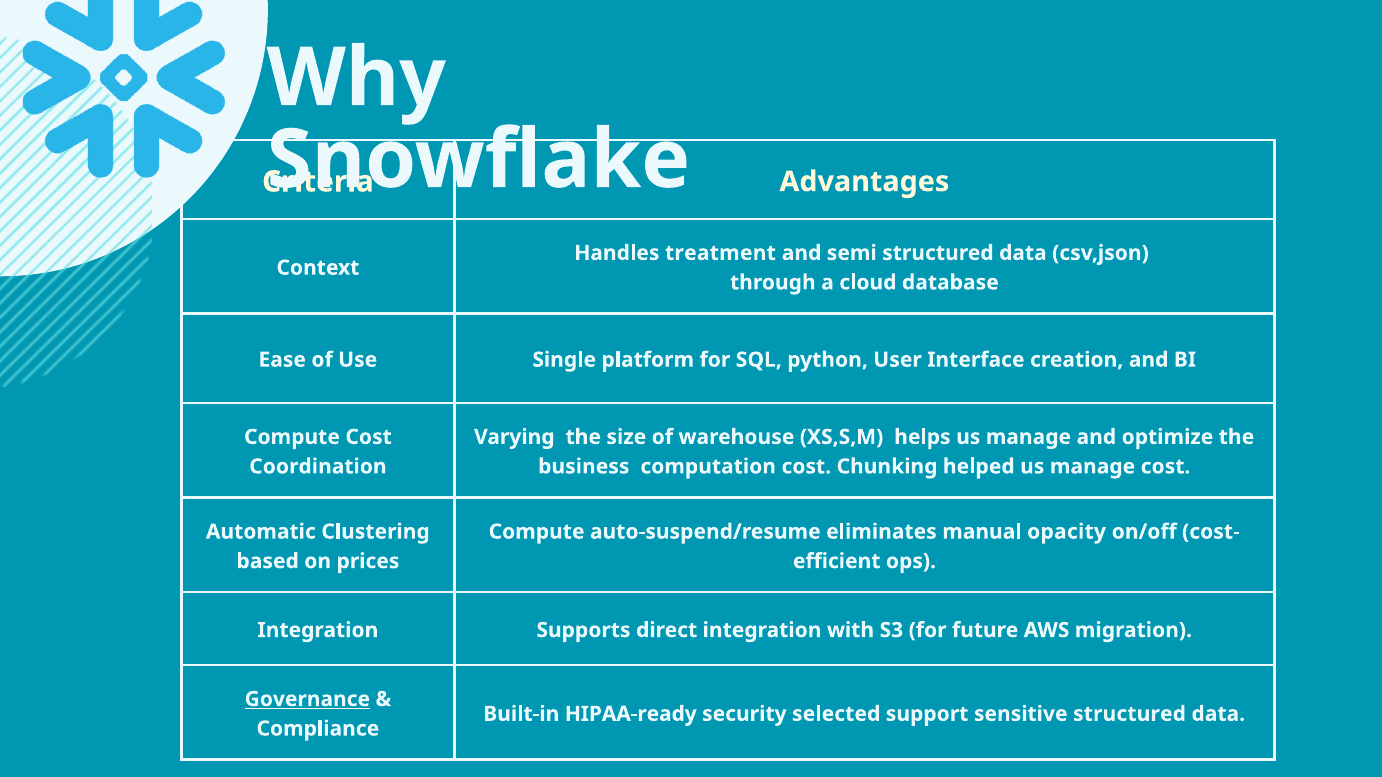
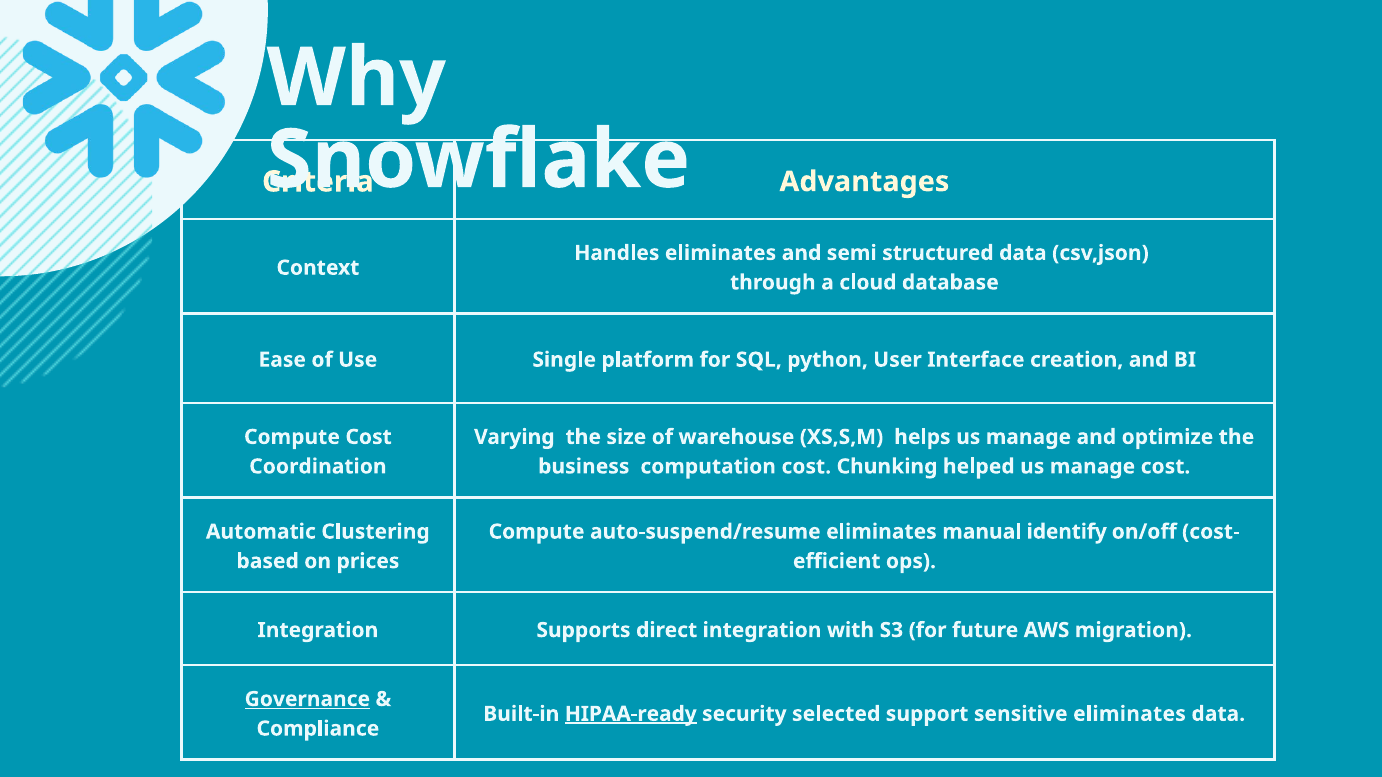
Handles treatment: treatment -> eliminates (721, 253)
opacity: opacity -> identify (1067, 532)
HIPAA-ready underline: none -> present (631, 714)
sensitive structured: structured -> eliminates (1129, 714)
